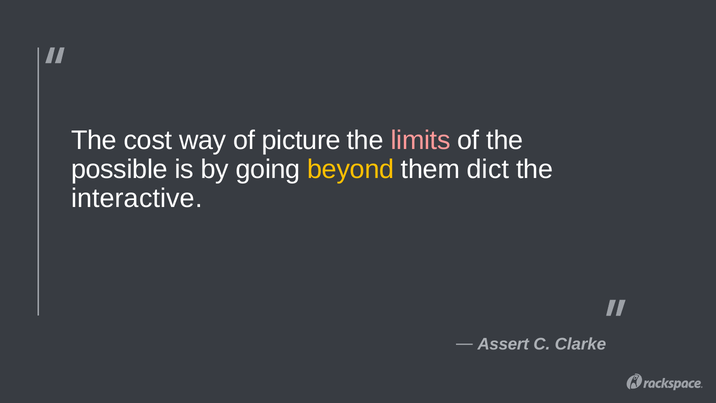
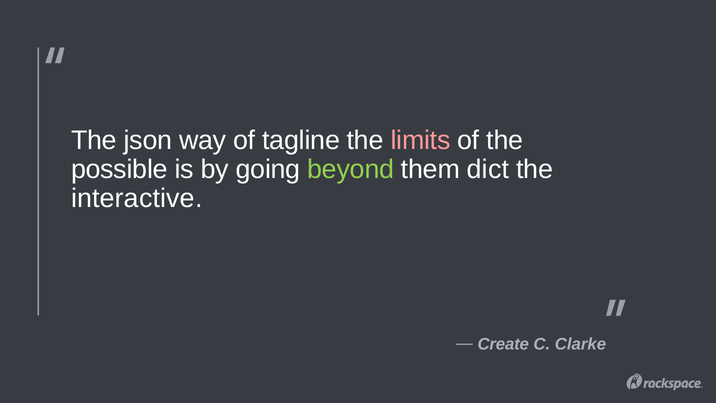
cost: cost -> json (148, 140)
picture: picture -> tagline (301, 140)
beyond colour: yellow -> light green (351, 169)
Assert: Assert -> Create (503, 344)
